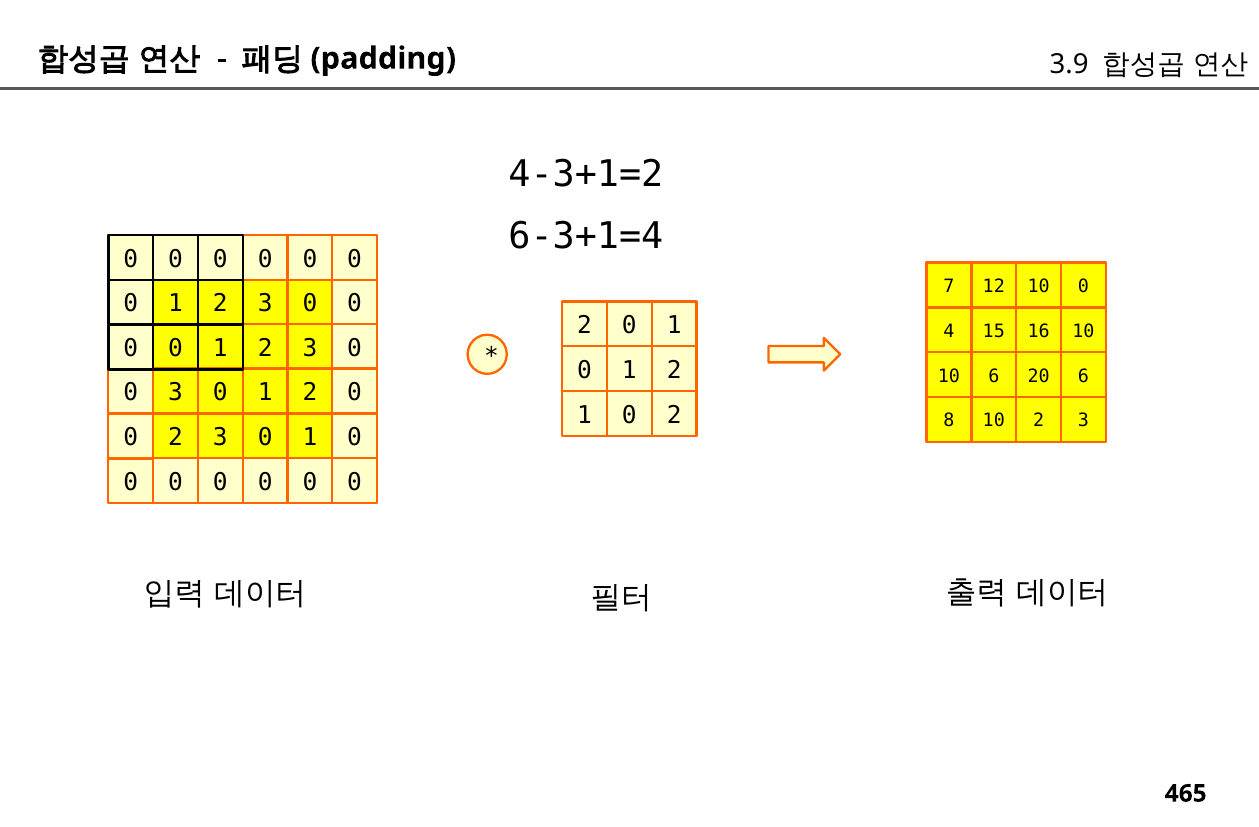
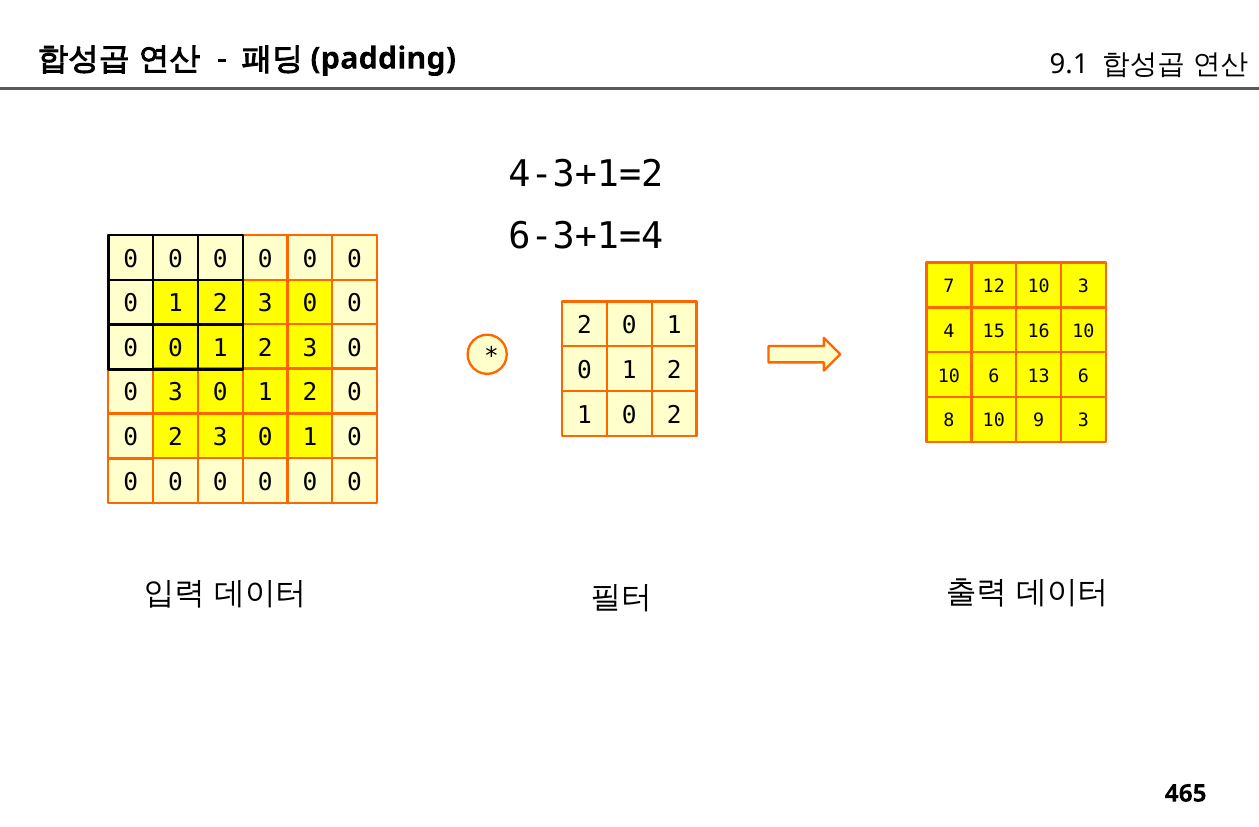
3.9: 3.9 -> 9.1 (1069, 65)
10 0: 0 -> 3 (1083, 286)
20: 20 -> 13 (1039, 376)
10 2: 2 -> 9 (1039, 421)
